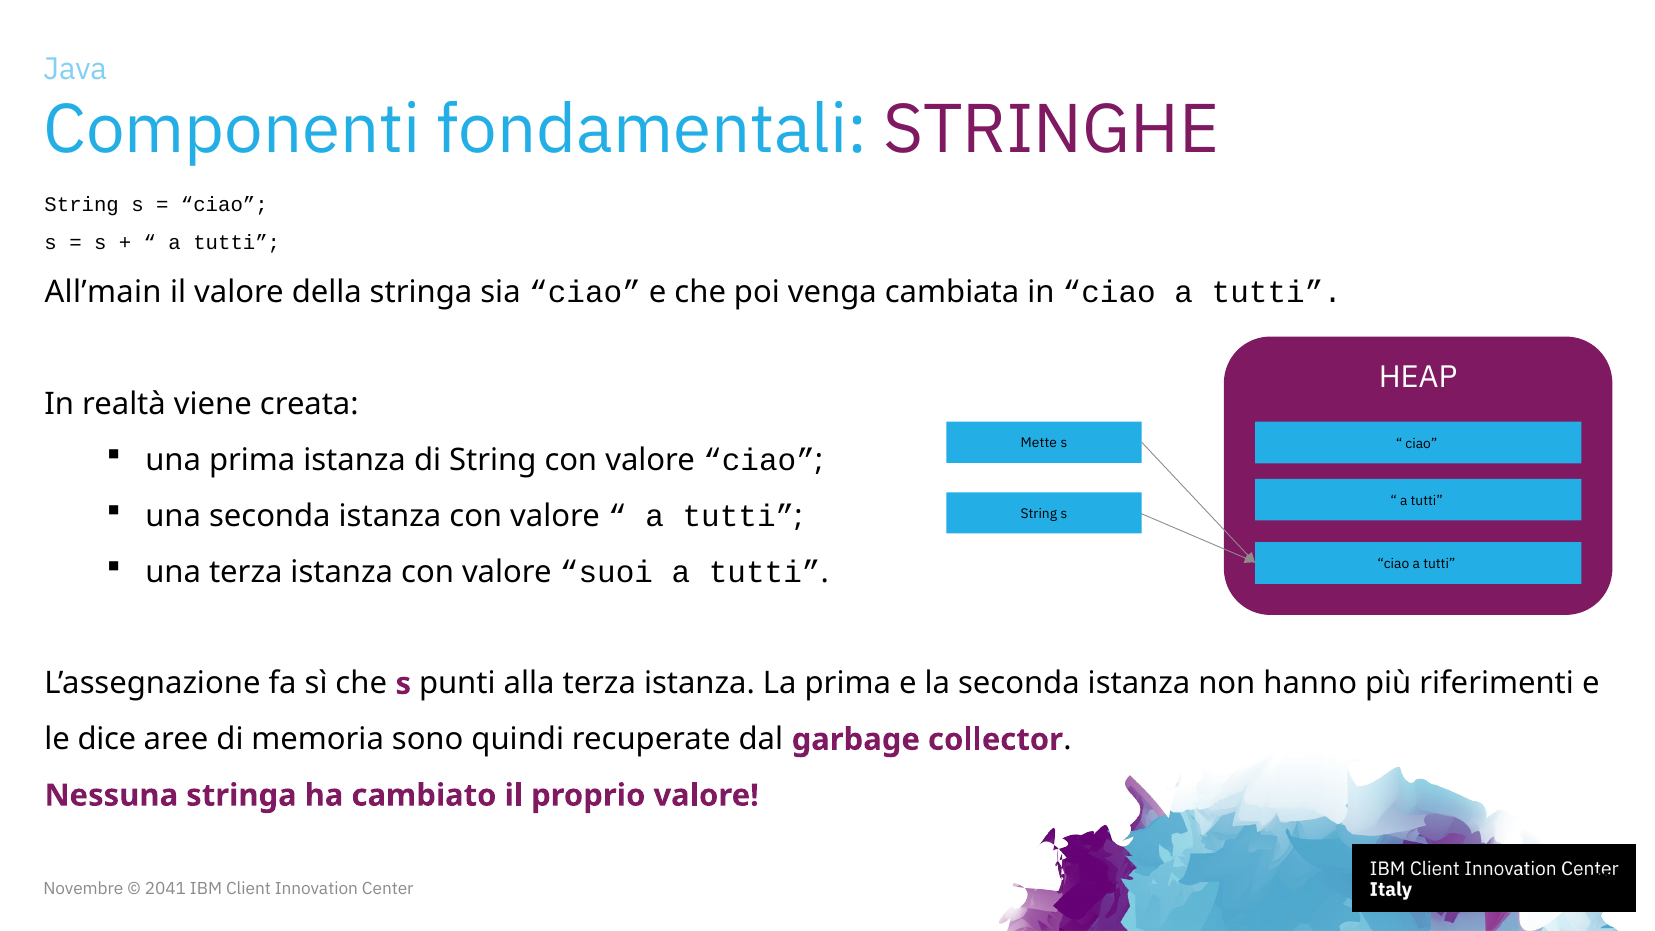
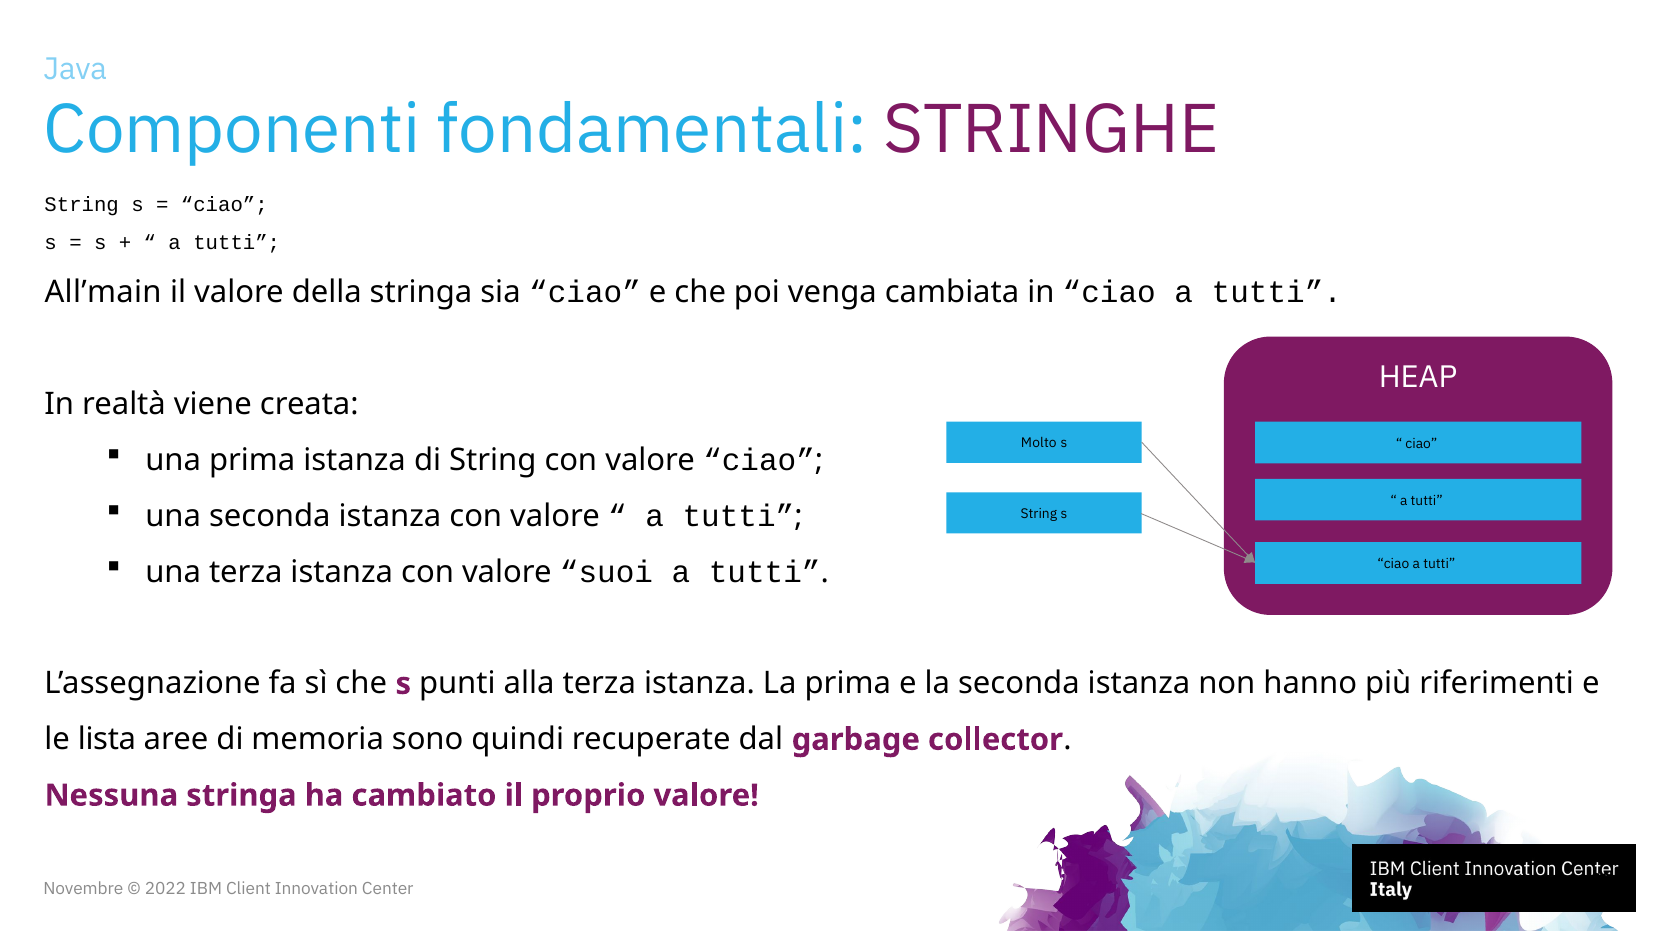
Mette: Mette -> Molto (1039, 443)
dice: dice -> lista (107, 740)
2041: 2041 -> 2022 (165, 889)
